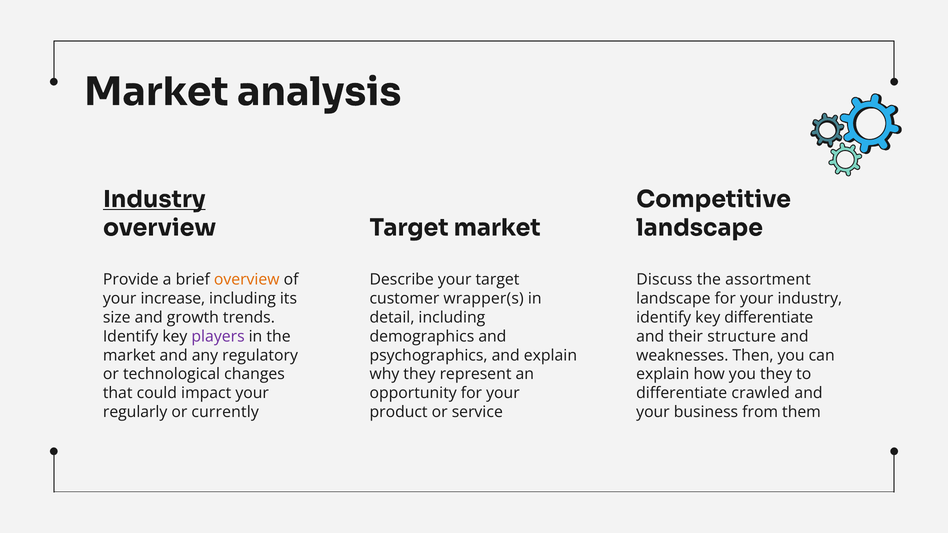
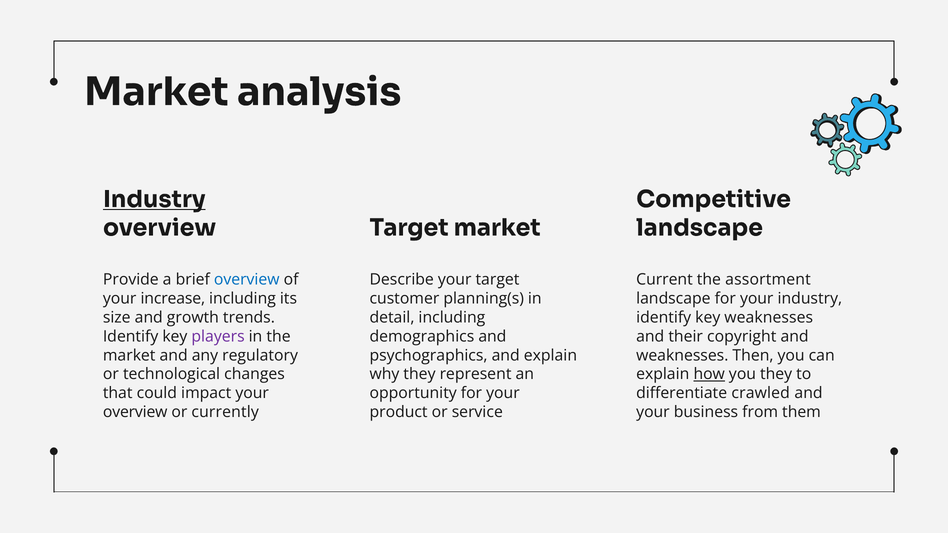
overview colour: orange -> blue (247, 280)
Discuss: Discuss -> Current (664, 280)
wrapper(s: wrapper(s -> planning(s (484, 299)
key differentiate: differentiate -> weaknesses (769, 318)
structure: structure -> copyright (742, 337)
how underline: none -> present (709, 374)
regularly: regularly -> overview (135, 412)
